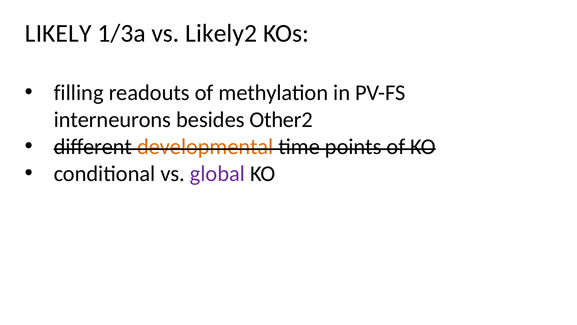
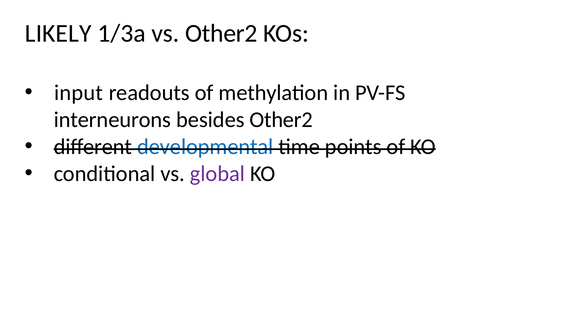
vs Likely2: Likely2 -> Other2 (221, 33)
filling: filling -> input (79, 93)
developmental colour: orange -> blue (205, 147)
